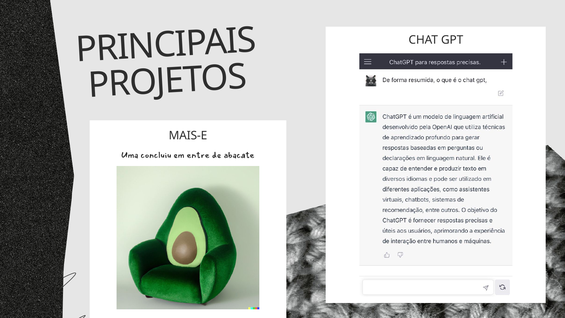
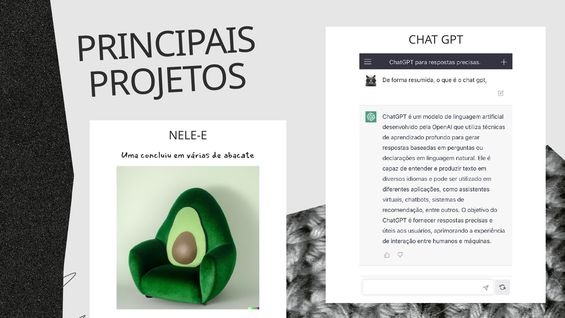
MAIS-E: MAIS-E -> NELE-E (188, 136)
entre: entre -> várias (198, 155)
